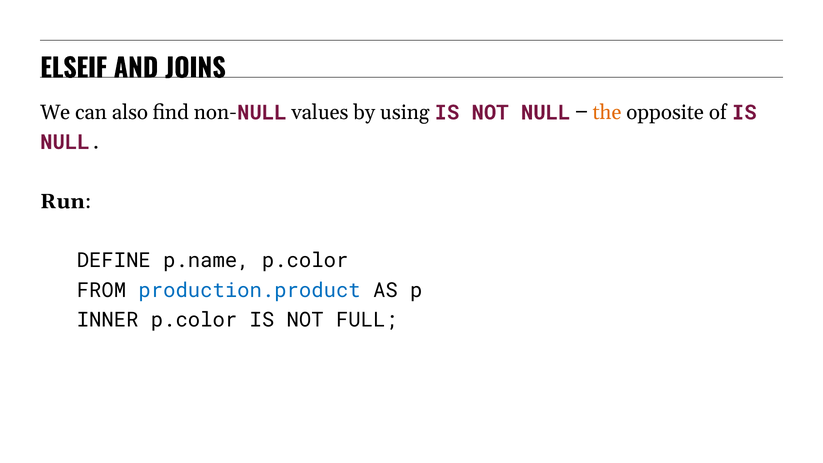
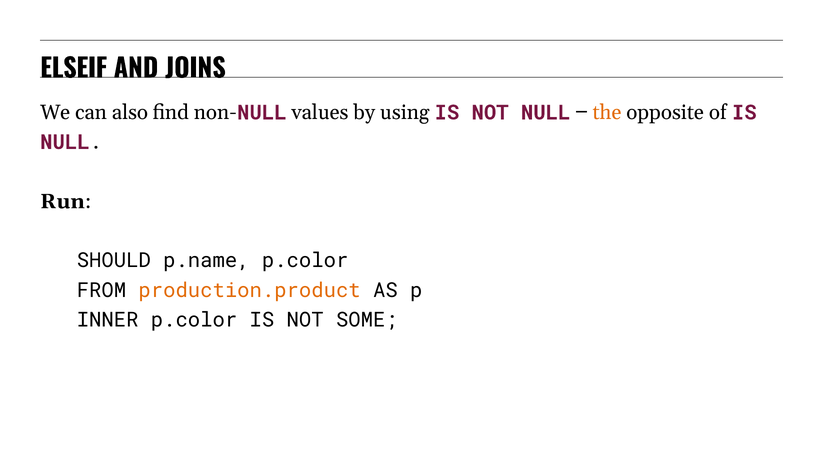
DEFINE: DEFINE -> SHOULD (114, 261)
production.product colour: blue -> orange (250, 290)
FULL: FULL -> SOME (367, 320)
